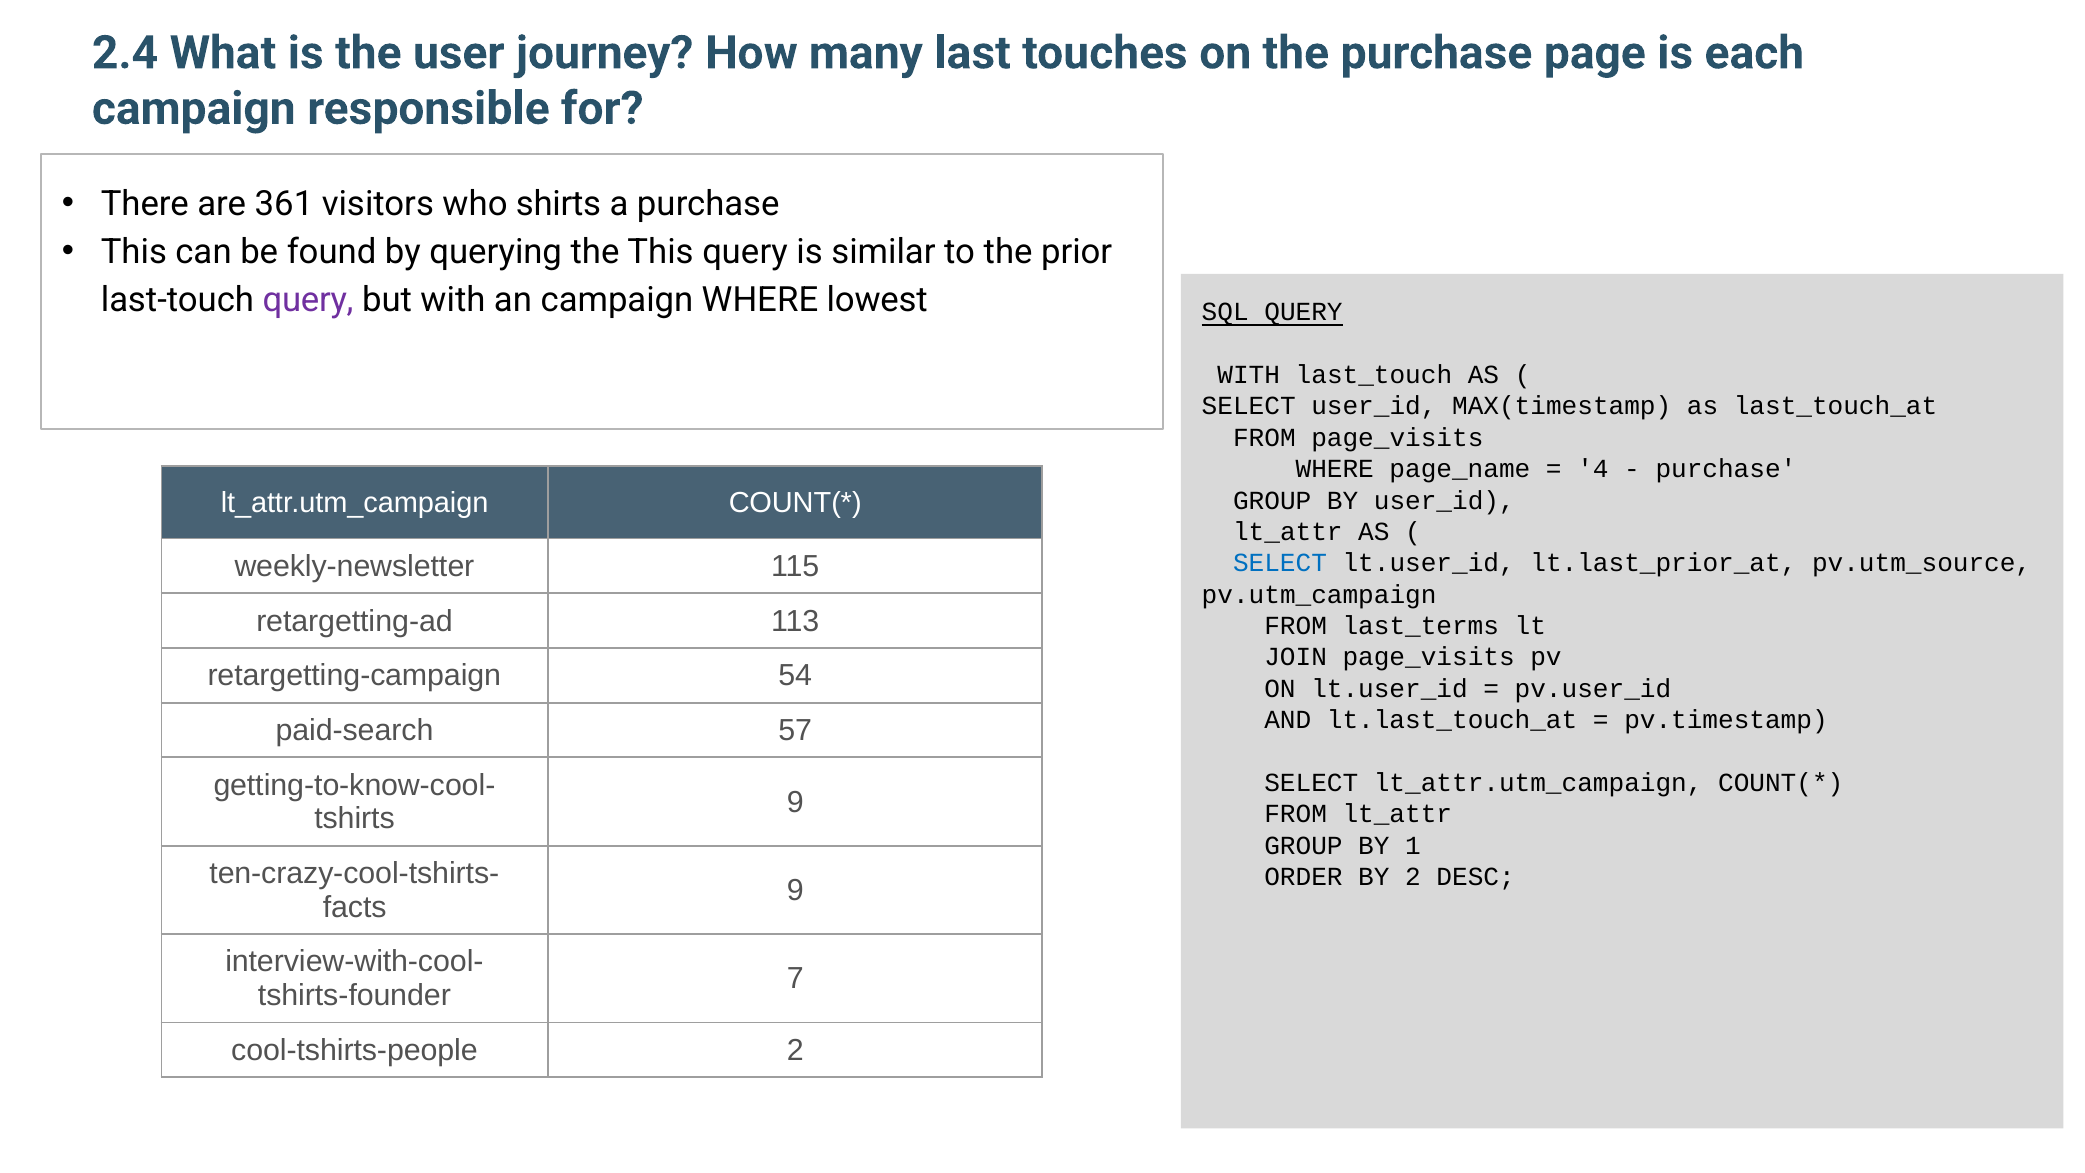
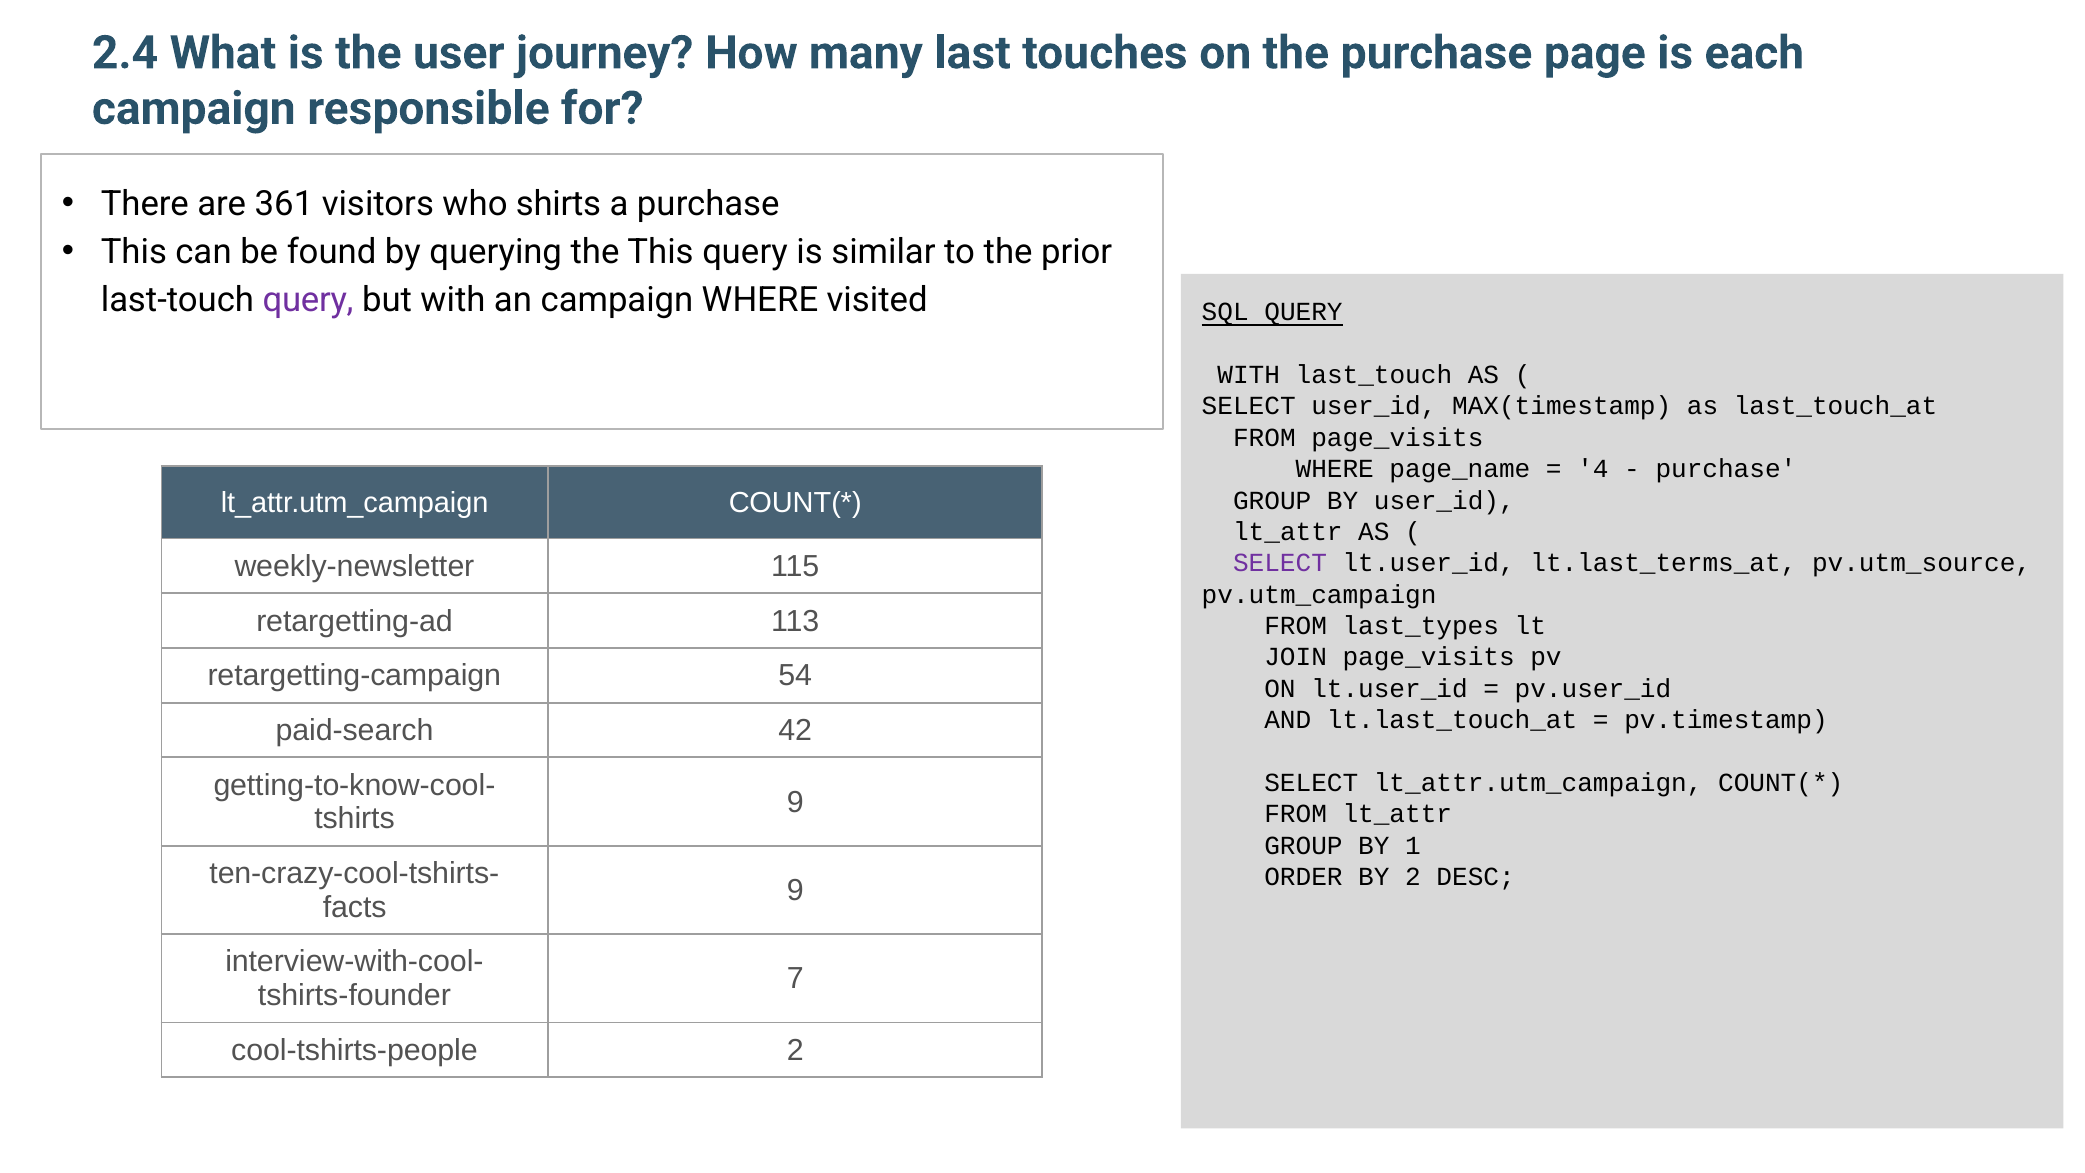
lowest: lowest -> visited (877, 300)
SELECT colour: blue -> purple (1280, 563)
lt.last_prior_at: lt.last_prior_at -> lt.last_terms_at (1663, 563)
last_terms: last_terms -> last_types (1421, 626)
57: 57 -> 42 (795, 730)
